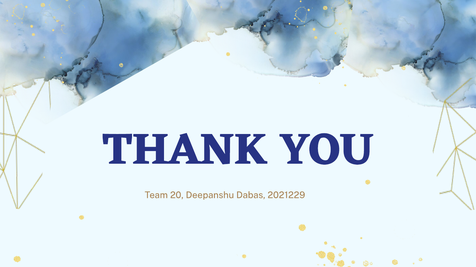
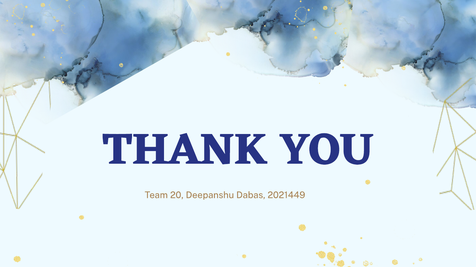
2021229: 2021229 -> 2021449 (286, 196)
